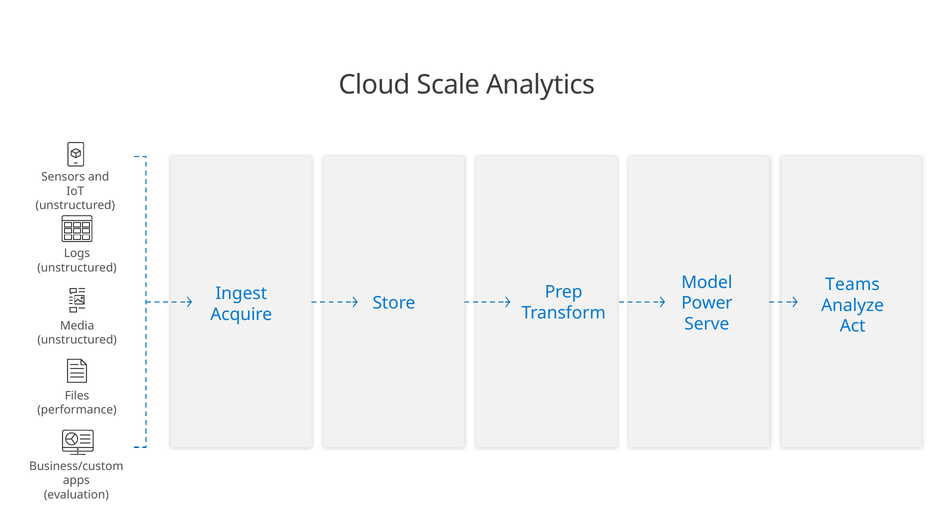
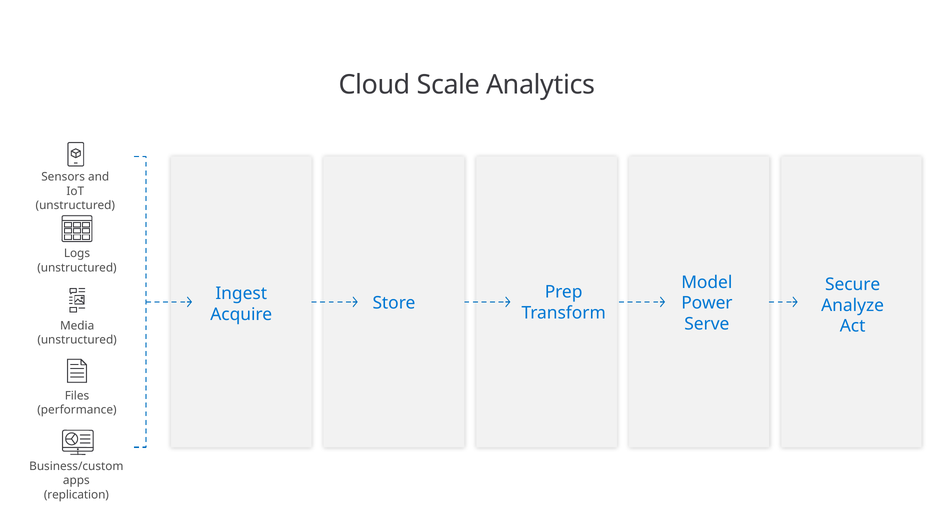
Teams: Teams -> Secure (853, 284)
evaluation: evaluation -> replication (76, 494)
